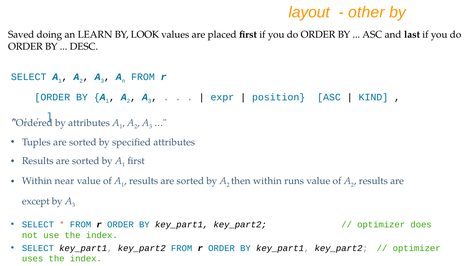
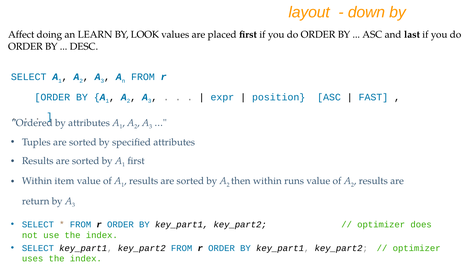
other: other -> down (366, 12)
Saved: Saved -> Affect (21, 35)
KIND: KIND -> FAST (373, 97)
near: near -> item (64, 181)
except: except -> return (36, 201)
